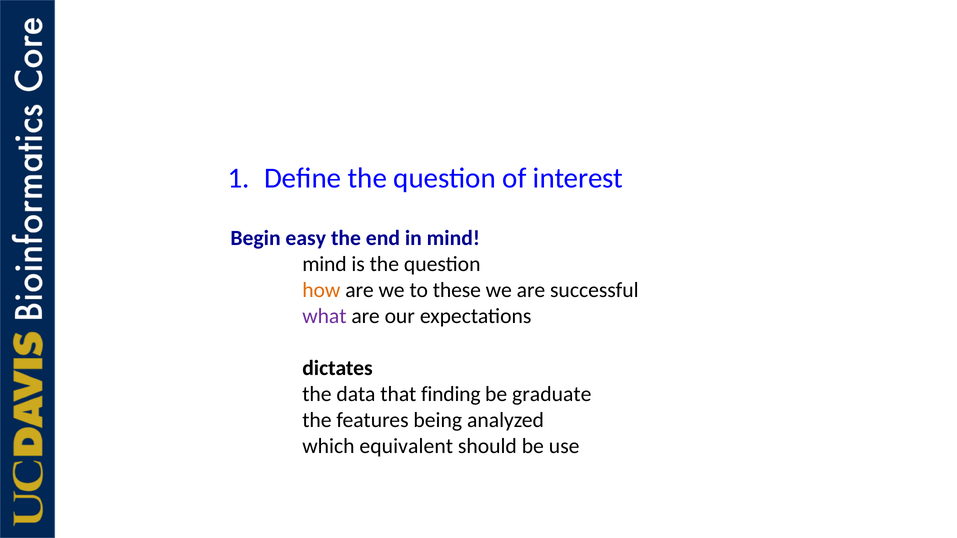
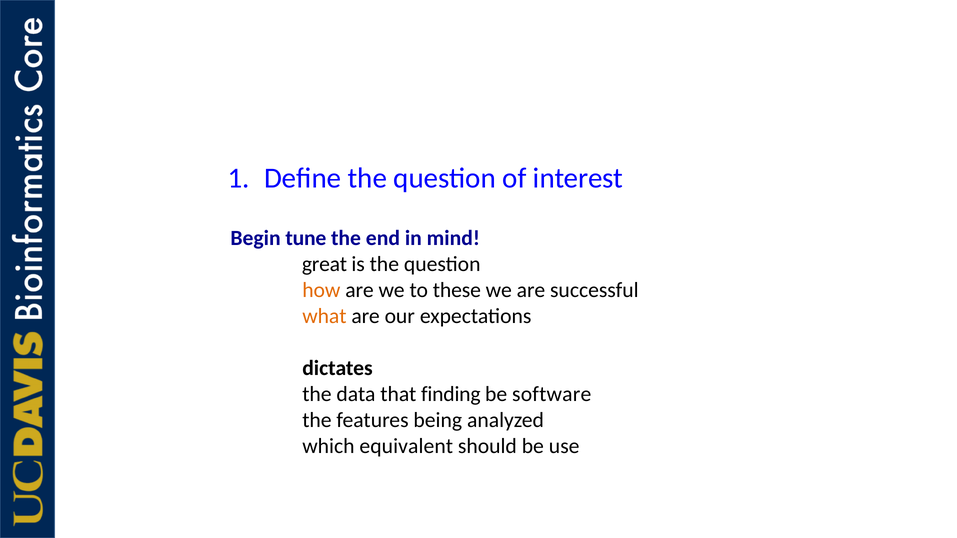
easy: easy -> tune (306, 238)
mind: mind -> great (324, 264)
what colour: purple -> orange (324, 316)
graduate: graduate -> software (552, 394)
